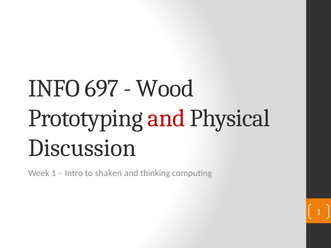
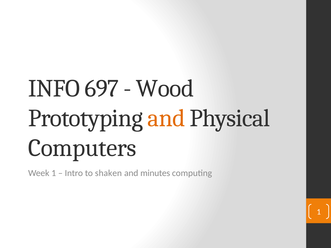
and colour: red -> orange (166, 118)
Discussion: Discussion -> Computers (82, 148)
thinking: thinking -> minutes (155, 173)
